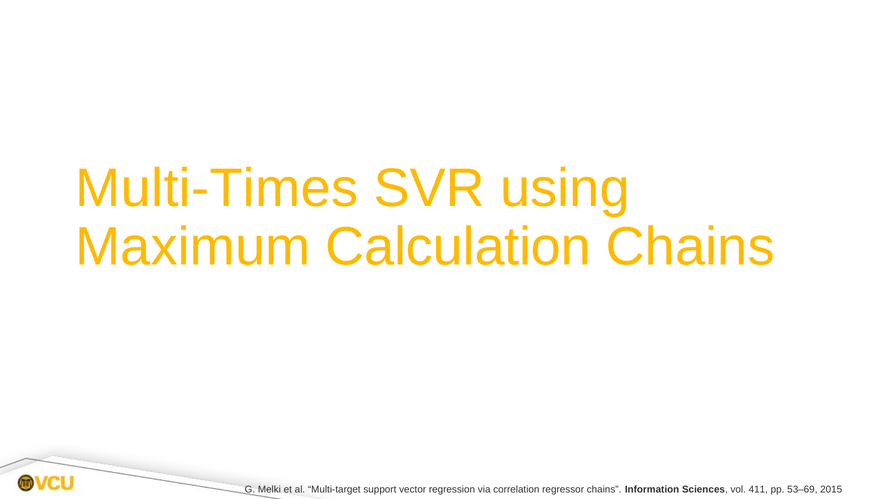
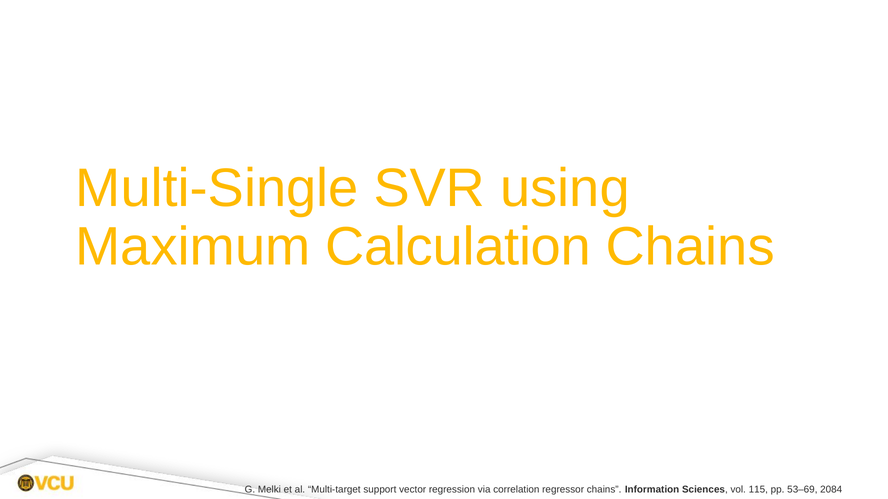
Multi-Times: Multi-Times -> Multi-Single (217, 189)
411: 411 -> 115 (758, 490)
2015: 2015 -> 2084 (831, 490)
